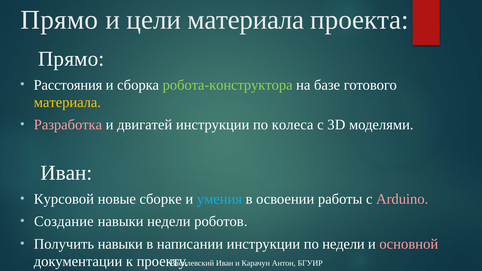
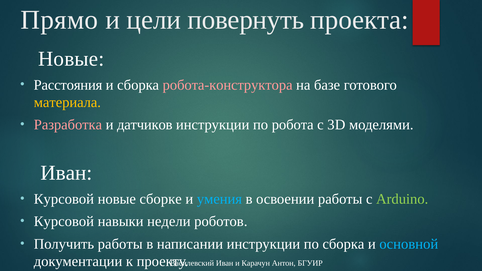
цели материала: материала -> повернуть (246, 20)
Прямо: Прямо -> Новые (71, 59)
робота-конструктора colour: light green -> pink (228, 85)
двигатей: двигатей -> датчиков (145, 125)
колеса: колеса -> робота (293, 125)
Arduino colour: pink -> light green (402, 199)
Создание: Создание -> Курсовой (64, 222)
Получить навыки: навыки -> работы (120, 244)
по недели: недели -> сборка (343, 244)
основной colour: pink -> light blue (409, 244)
